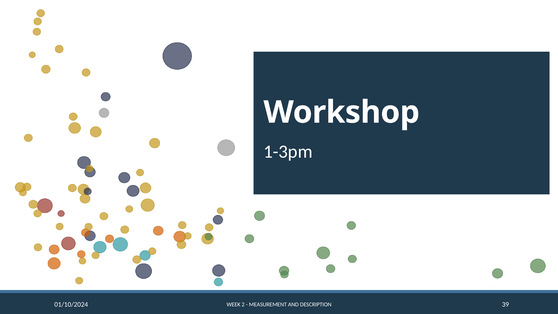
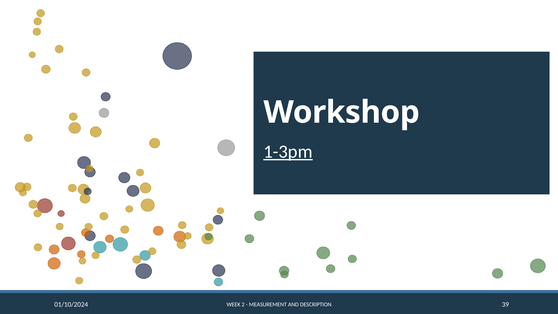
1-3pm underline: none -> present (288, 152)
